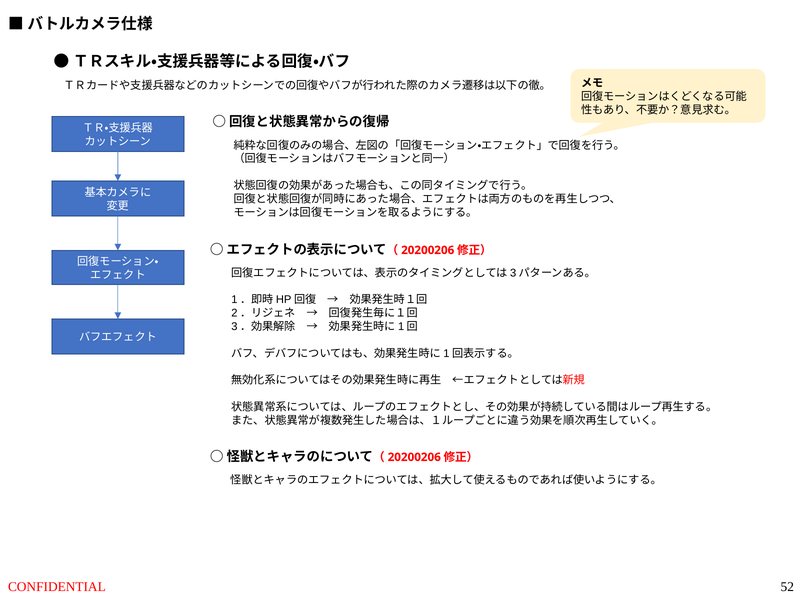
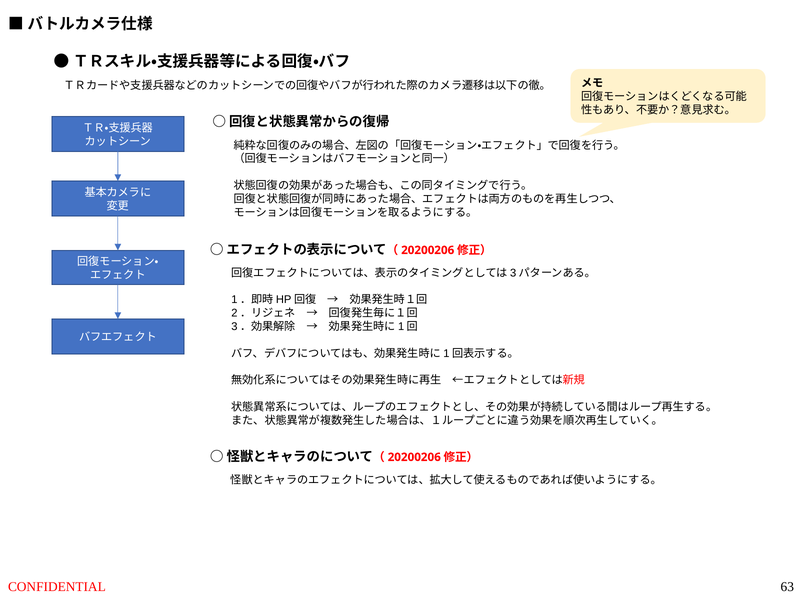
52: 52 -> 63 (787, 586)
